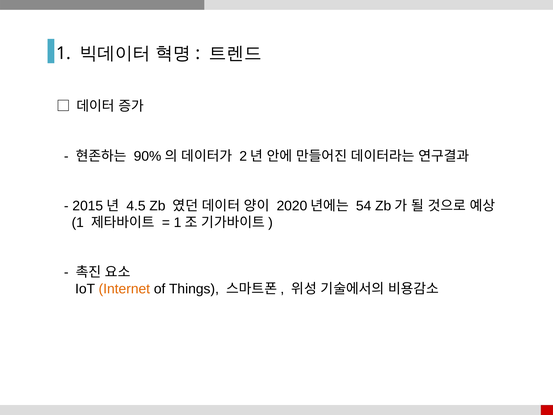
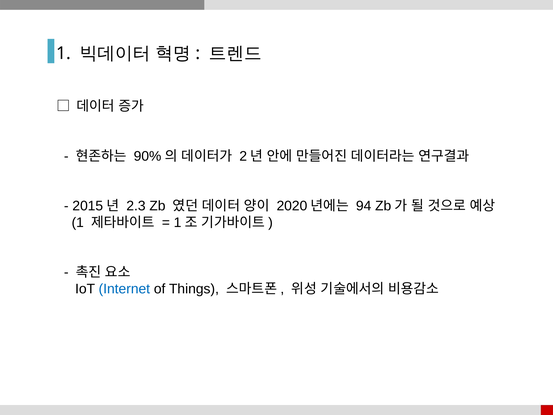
4.5: 4.5 -> 2.3 (136, 206)
54: 54 -> 94 (364, 206)
Internet colour: orange -> blue (124, 289)
